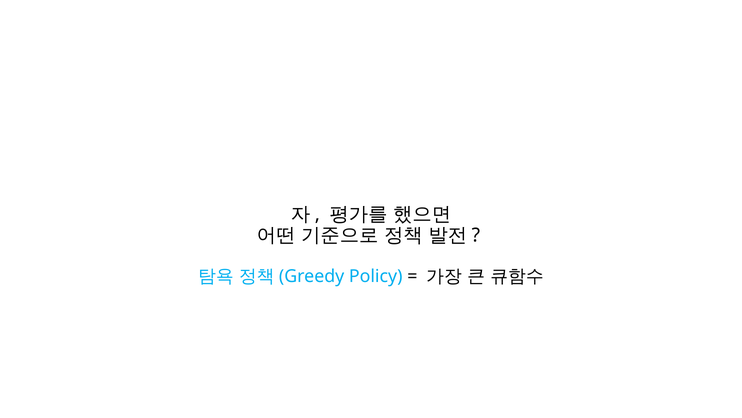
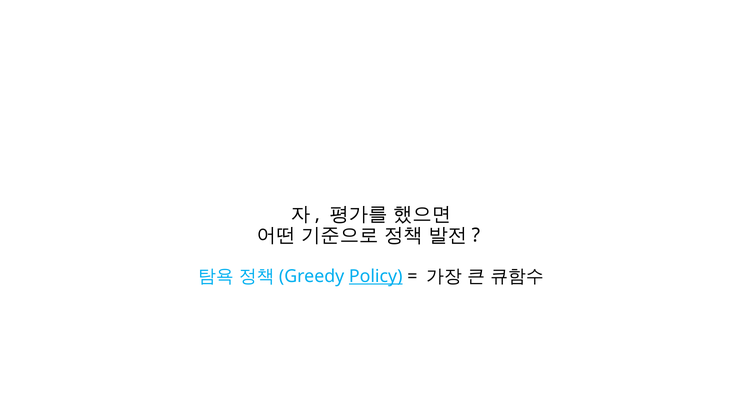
Policy underline: none -> present (376, 276)
